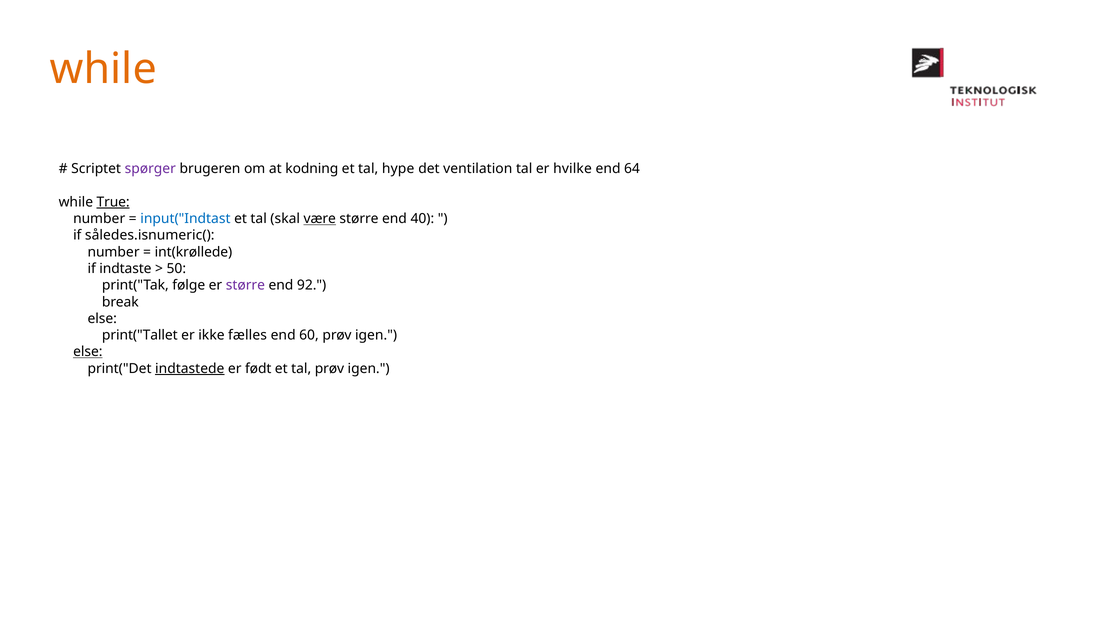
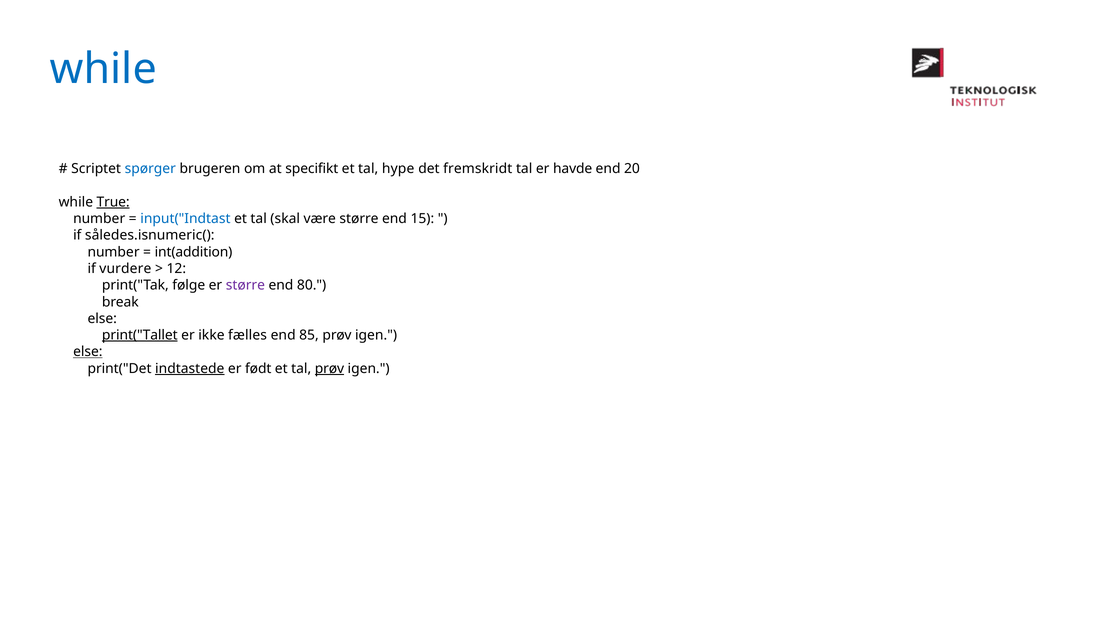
while colour: orange -> blue (103, 69)
spørger colour: purple -> blue (150, 169)
kodning: kodning -> specifikt (312, 169)
ventilation: ventilation -> fremskridt (478, 169)
hvilke: hvilke -> havde (573, 169)
64: 64 -> 20 (632, 169)
være underline: present -> none (320, 219)
40: 40 -> 15 (422, 219)
int(krøllede: int(krøllede -> int(addition (194, 252)
indtaste: indtaste -> vurdere (125, 269)
50: 50 -> 12 (176, 269)
92: 92 -> 80 (312, 286)
print("Tallet underline: none -> present (140, 336)
60: 60 -> 85 (309, 336)
prøv underline: none -> present (329, 369)
